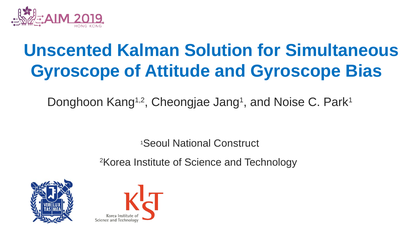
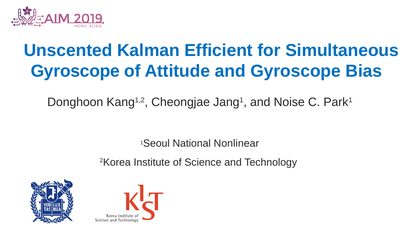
Solution: Solution -> Efficient (219, 50)
Construct: Construct -> Nonlinear (236, 144)
